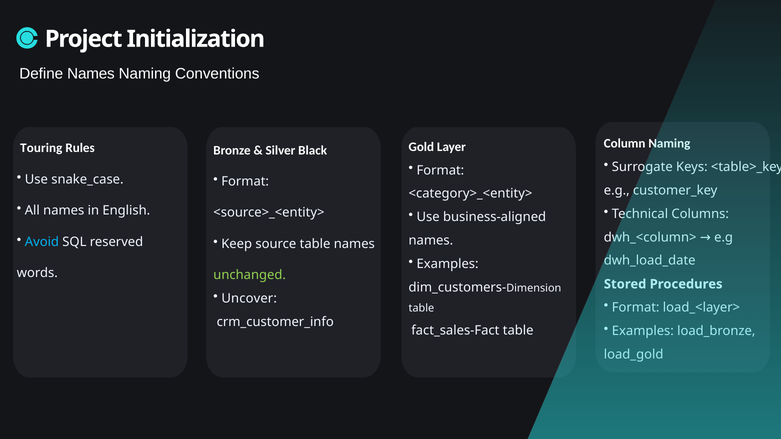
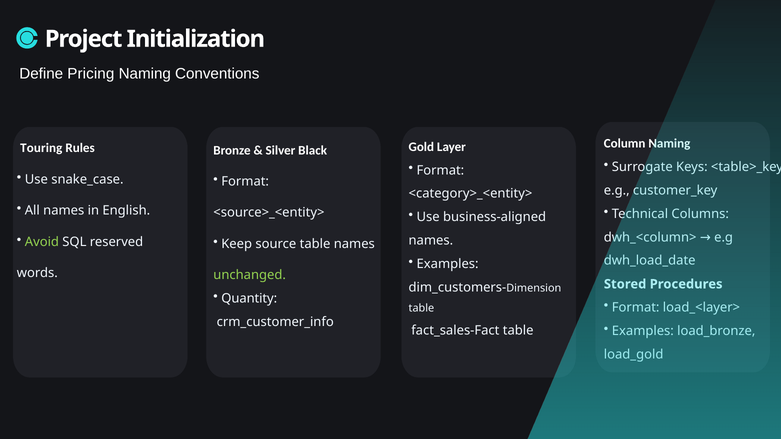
Define Names: Names -> Pricing (91, 74)
Avoid colour: light blue -> light green (42, 242)
Uncover: Uncover -> Quantity (249, 299)
